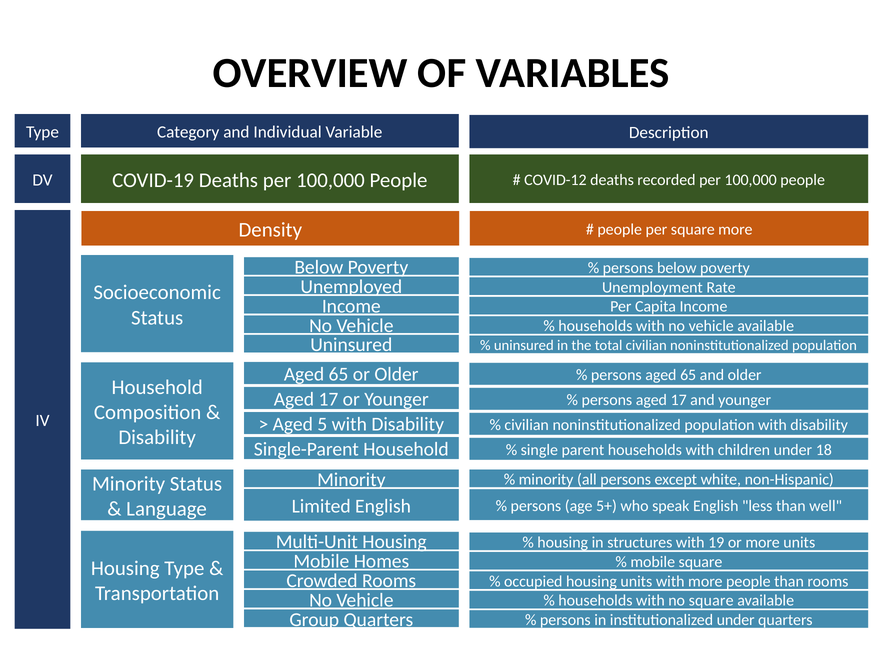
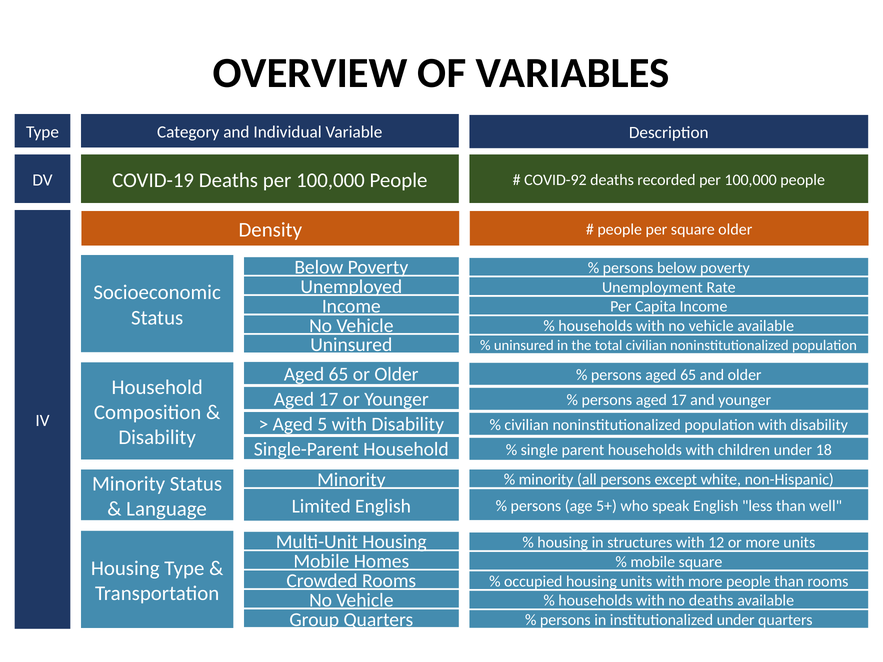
COVID-12: COVID-12 -> COVID-92 (555, 180)
square more: more -> older (735, 229)
19: 19 -> 12 (716, 543)
no square: square -> deaths (711, 601)
